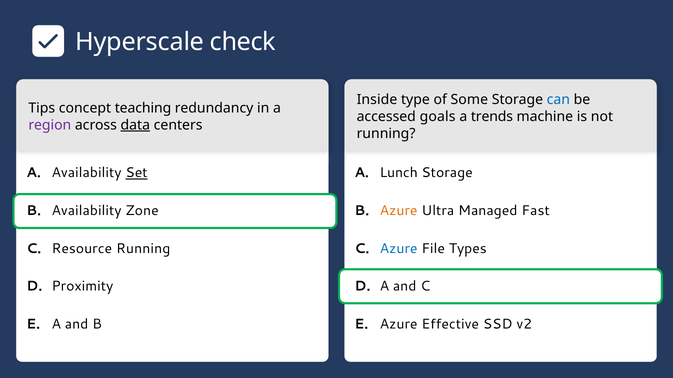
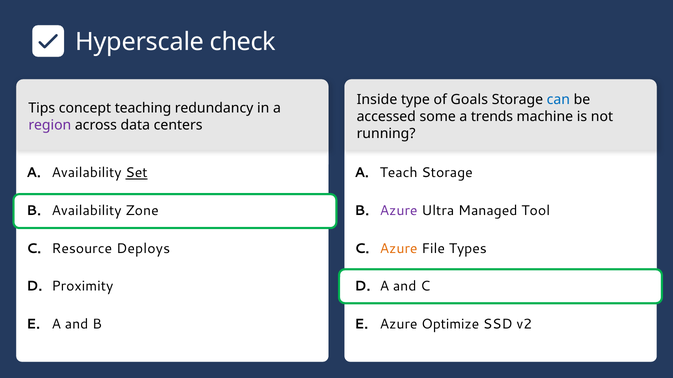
Some: Some -> Goals (469, 100)
goals: goals -> some (438, 117)
data underline: present -> none (135, 125)
Lunch: Lunch -> Teach (399, 173)
Azure colour: orange -> purple (399, 211)
Fast: Fast -> Tool (536, 211)
Running: Running -> Deploys (143, 249)
Azure colour: blue -> orange (399, 249)
Effective: Effective -> Optimize (450, 325)
